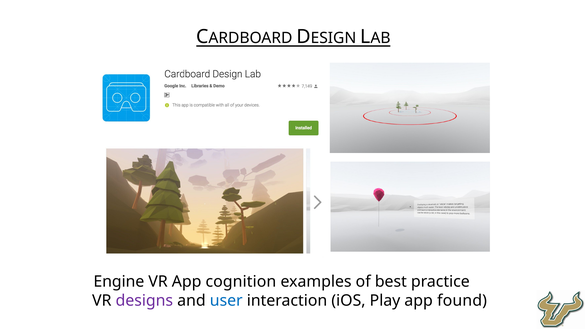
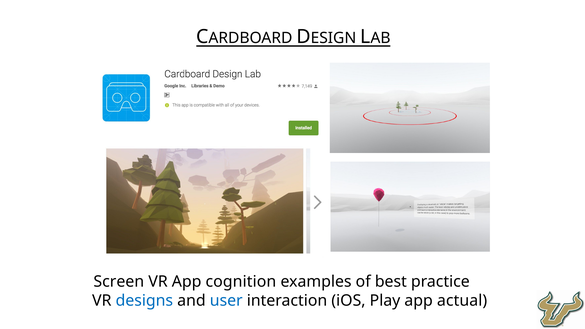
Engine: Engine -> Screen (119, 282)
designs colour: purple -> blue (144, 301)
found: found -> actual (462, 301)
